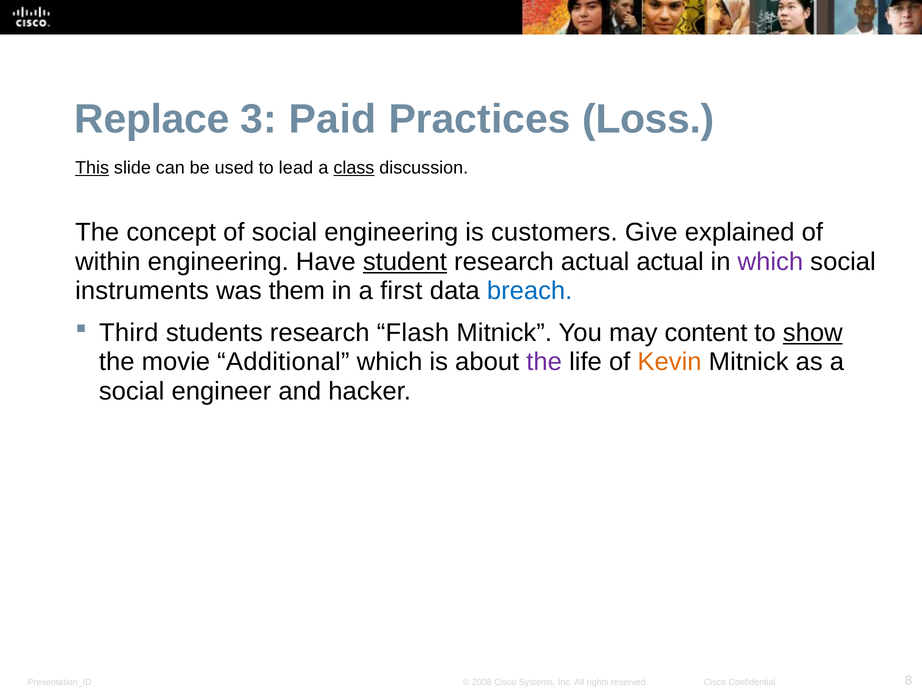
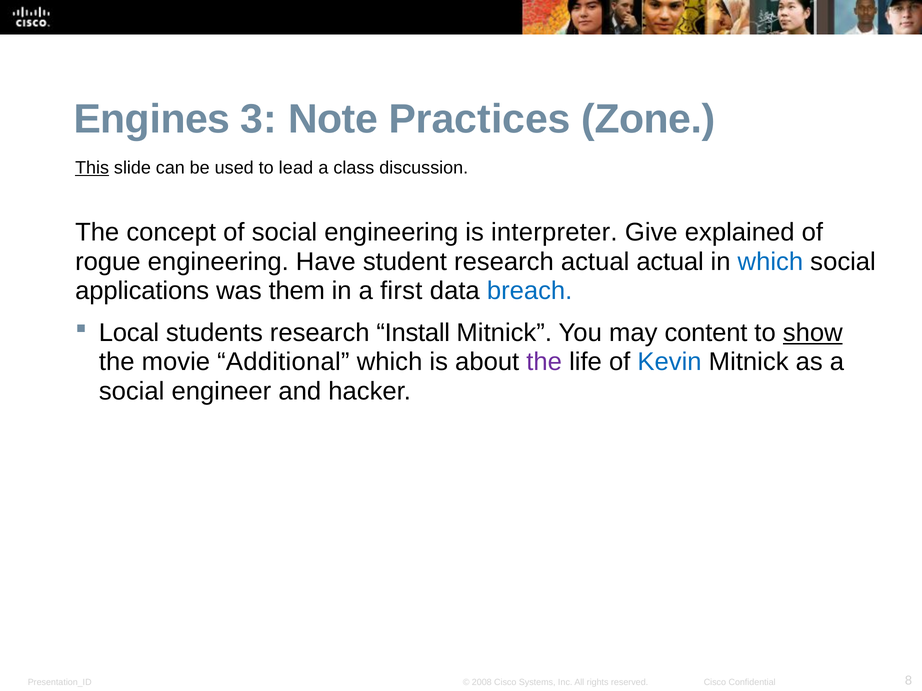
Replace: Replace -> Engines (152, 119)
Paid: Paid -> Note (333, 119)
Loss: Loss -> Zone (648, 119)
class underline: present -> none (354, 168)
customers: customers -> interpreter (554, 233)
within: within -> rogue (108, 262)
student underline: present -> none (405, 262)
which colour: purple -> blue (770, 262)
instruments: instruments -> applications (142, 291)
Third: Third -> Local (129, 333)
Flash: Flash -> Install (413, 333)
Kevin colour: orange -> blue (670, 362)
